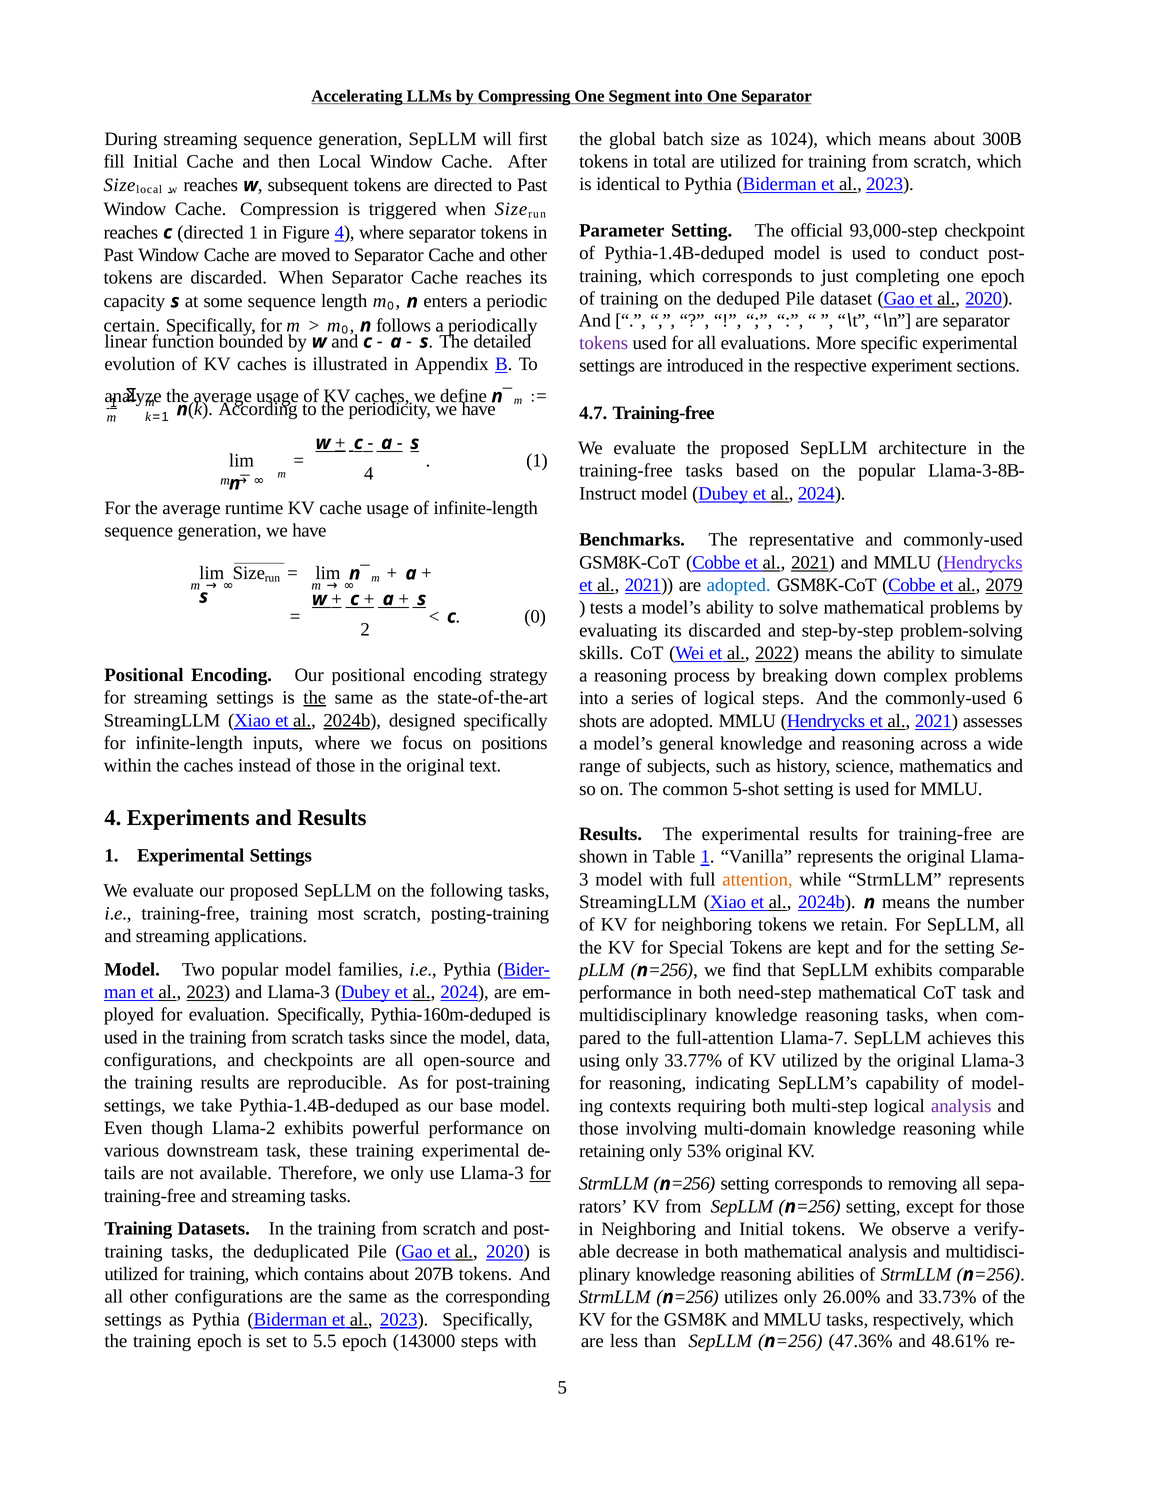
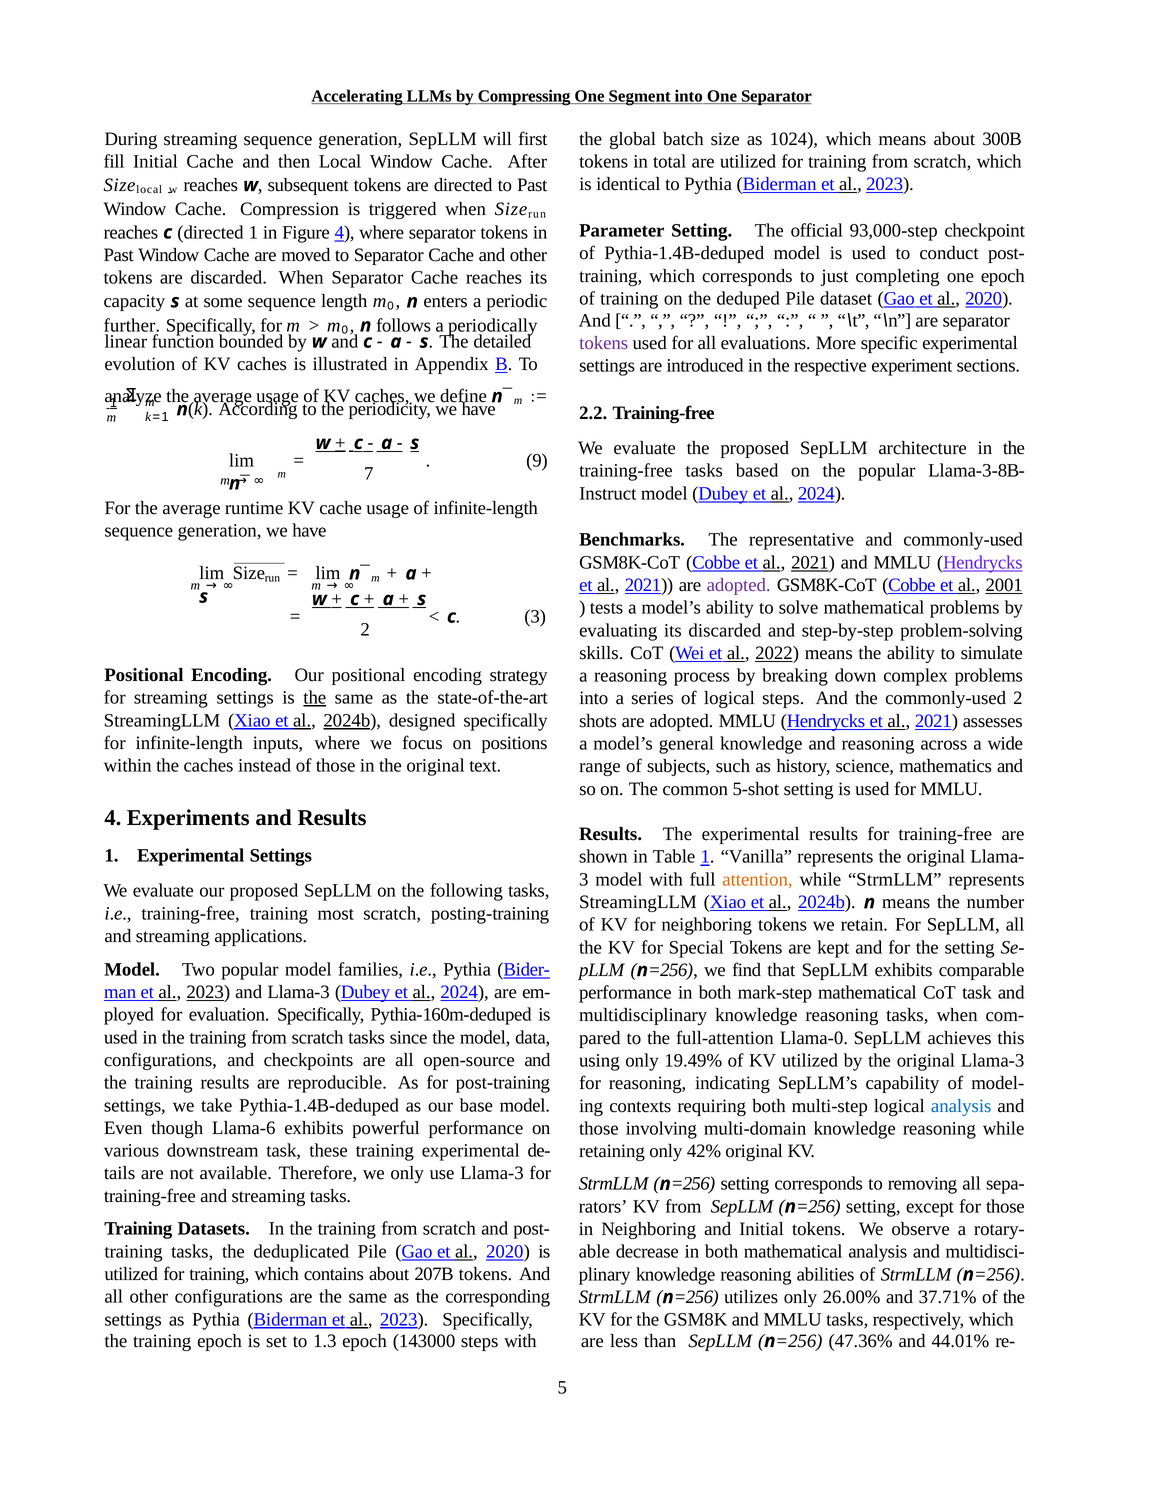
certain: certain -> further (132, 325)
4.7: 4.7 -> 2.2 (593, 413)
1: 1 -> 9 (537, 460)
m 4: 4 -> 7 (369, 473)
adopted colour: blue -> purple (739, 585)
2079: 2079 -> 2001 (1004, 585)
0: 0 -> 3 (535, 617)
commonly-used 6: 6 -> 2 (1018, 698)
need-step: need-step -> mark-step (775, 993)
Llama-7: Llama-7 -> Llama-0 (814, 1038)
33.77%: 33.77% -> 19.49% (693, 1061)
analysis colour: purple -> blue (961, 1106)
Llama-2: Llama-2 -> Llama-6 (244, 1128)
53%: 53% -> 42% (704, 1151)
for underline: present -> none (540, 1173)
verify-: verify- -> rotary- (999, 1229)
33.73%: 33.73% -> 37.71% (948, 1297)
5.5: 5.5 -> 1.3 (325, 1341)
48.61%: 48.61% -> 44.01% (960, 1341)
